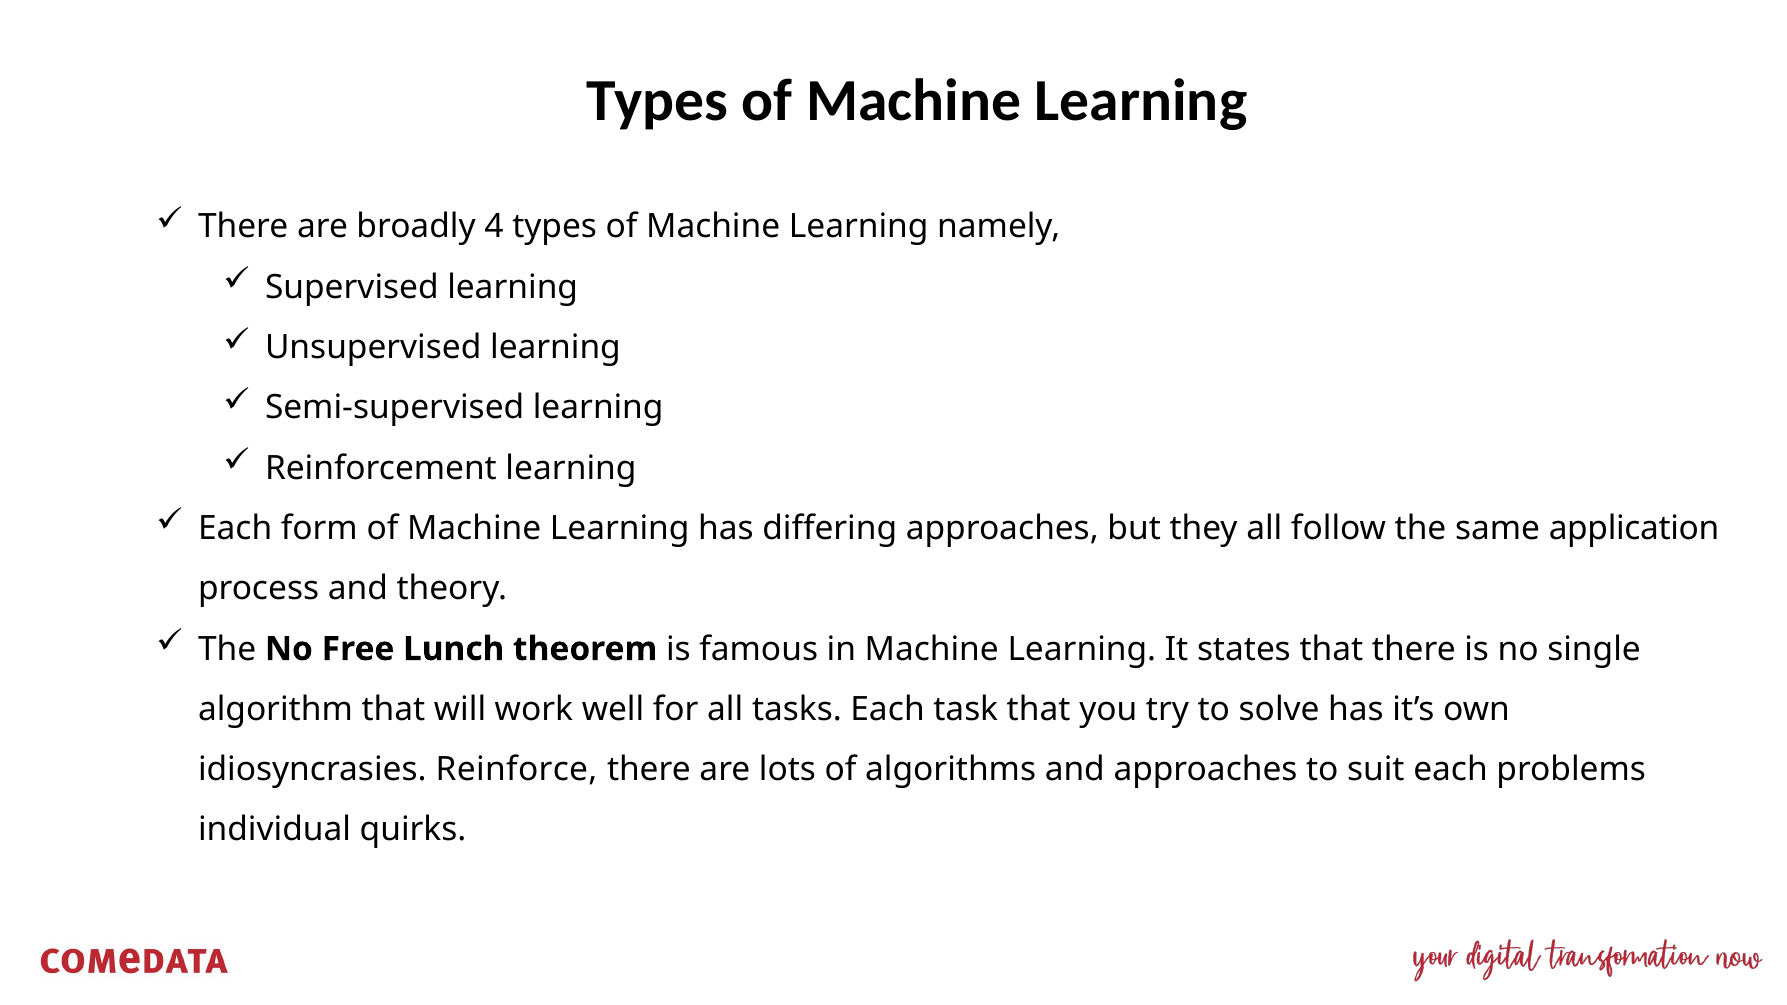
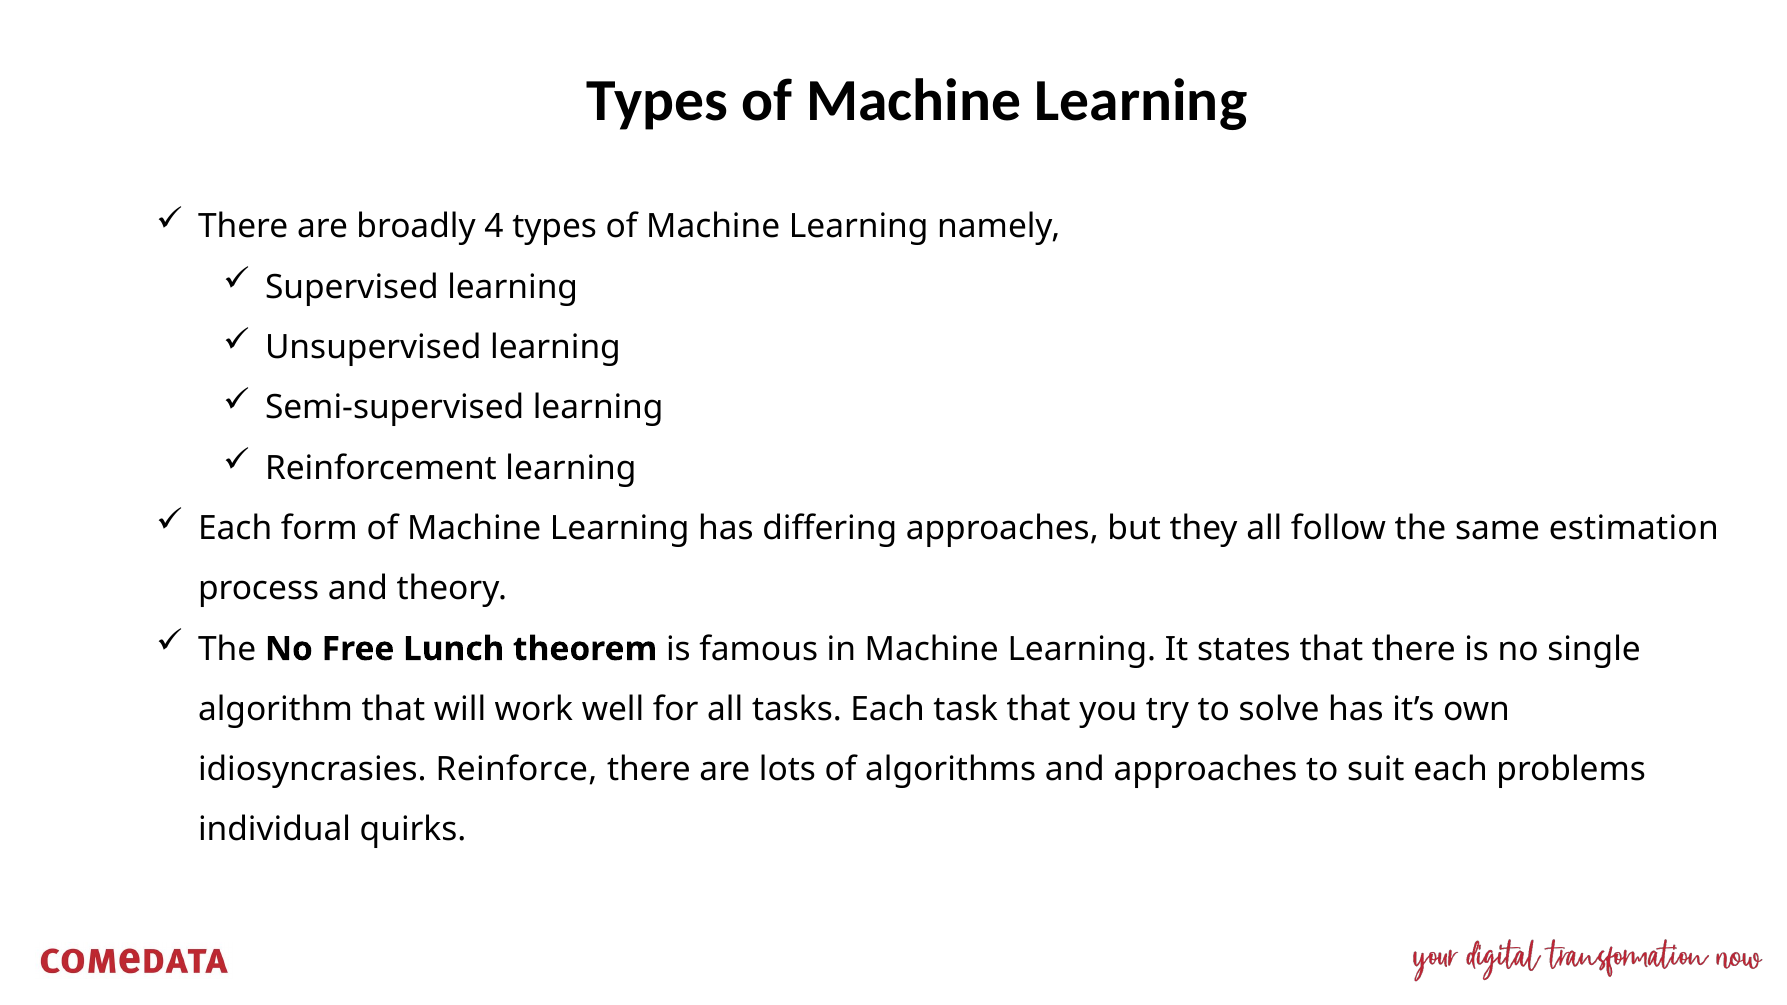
application: application -> estimation (1634, 528)
